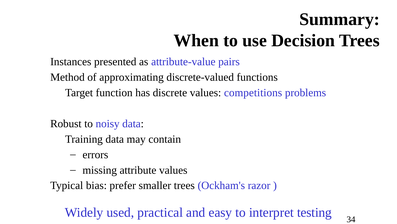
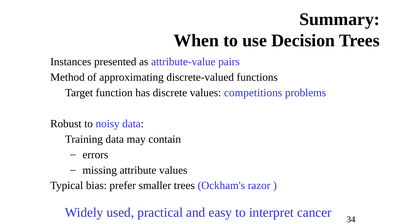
testing: testing -> cancer (314, 212)
